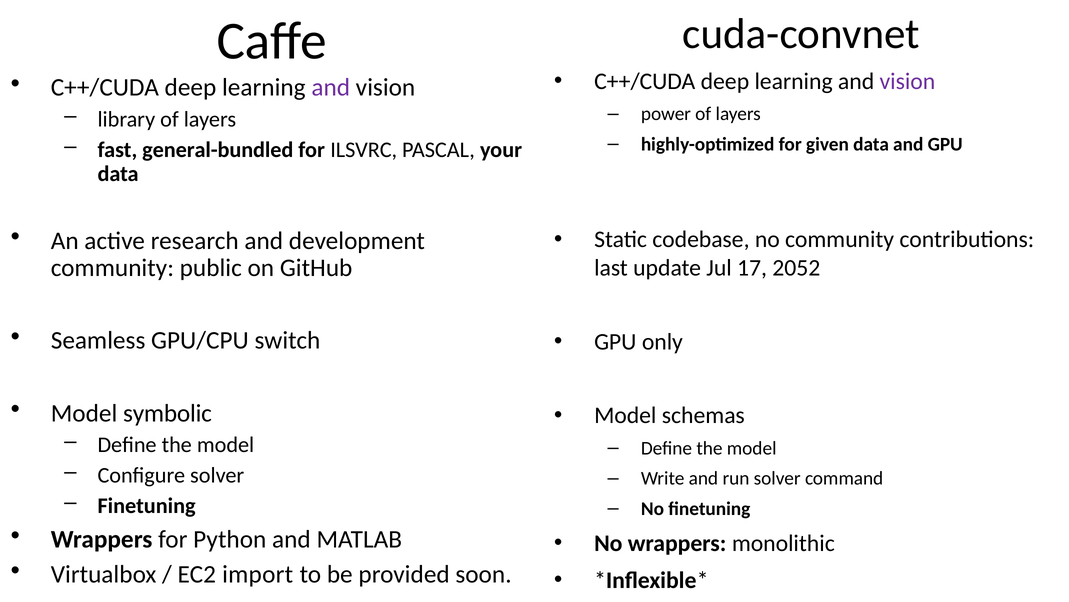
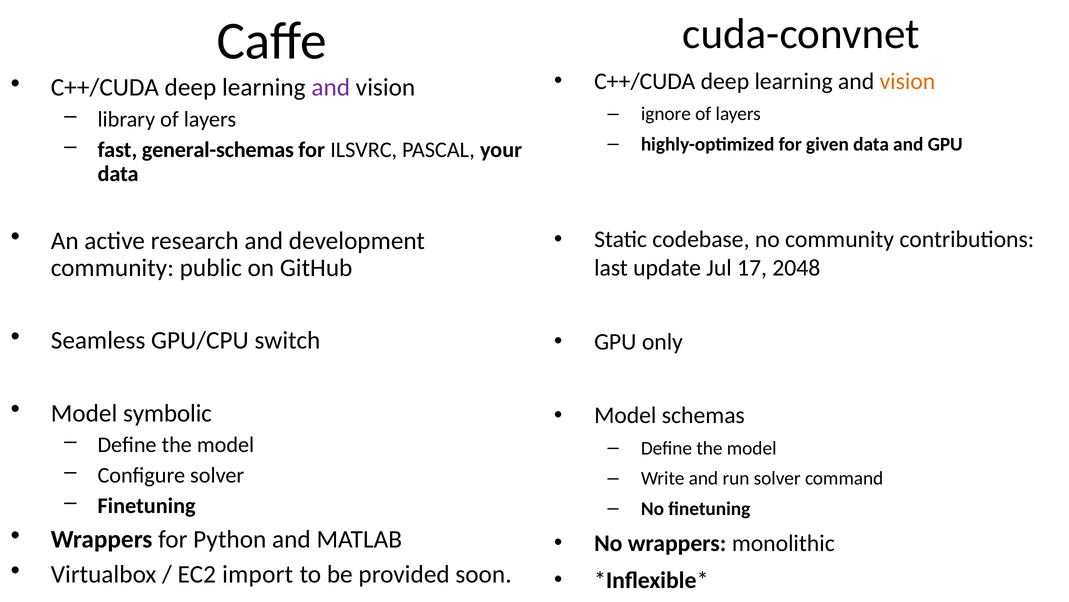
vision colour: purple -> orange (907, 81)
power: power -> ignore (666, 114)
general-bundled: general-bundled -> general-schemas (218, 150)
2052: 2052 -> 2048 (796, 268)
